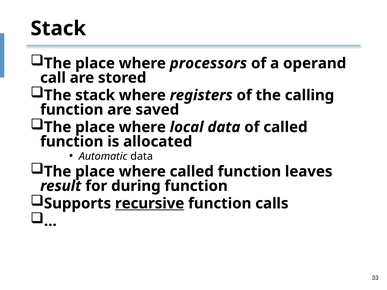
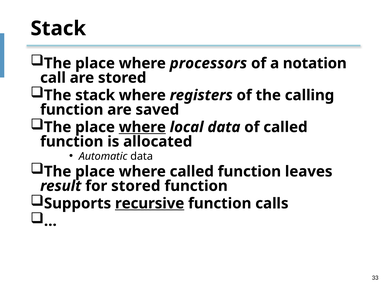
operand: operand -> notation (315, 63)
where underline: none -> present (142, 127)
for during: during -> stored (136, 186)
